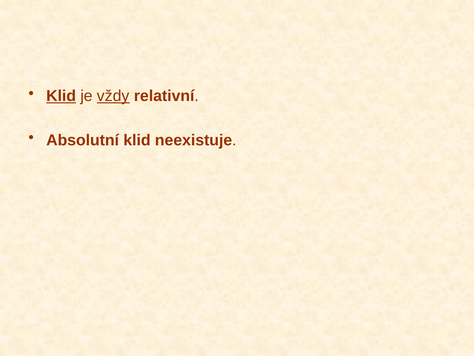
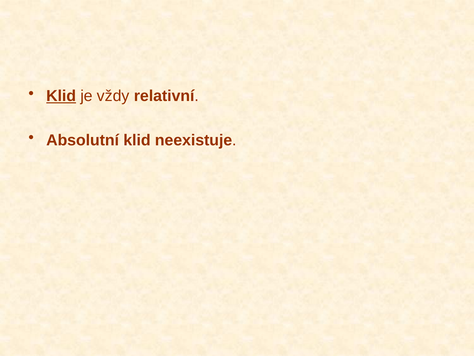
vždy underline: present -> none (113, 96)
